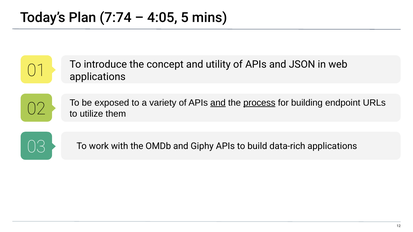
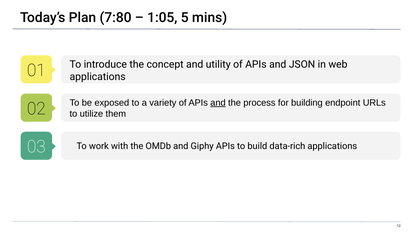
7:74: 7:74 -> 7:80 (116, 17)
4:05: 4:05 -> 1:05 (162, 17)
process underline: present -> none (259, 103)
